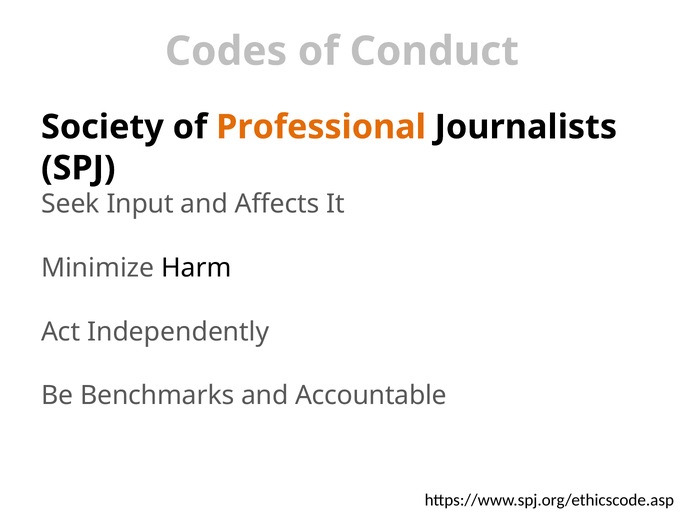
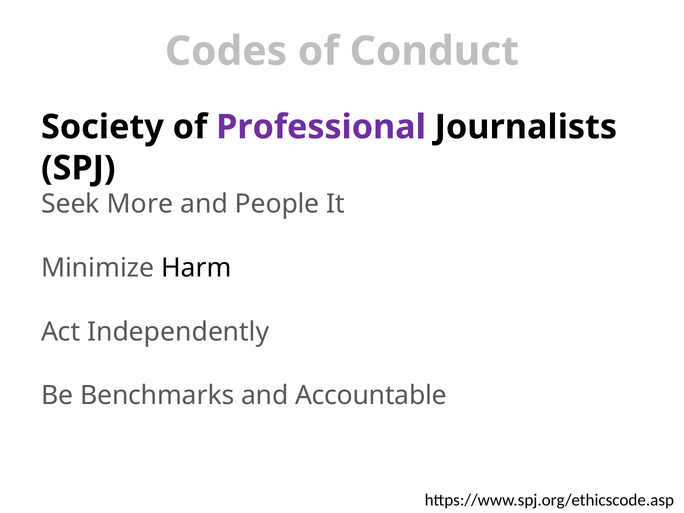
Professional colour: orange -> purple (321, 127)
Input: Input -> More (140, 204)
Affects: Affects -> People (277, 204)
